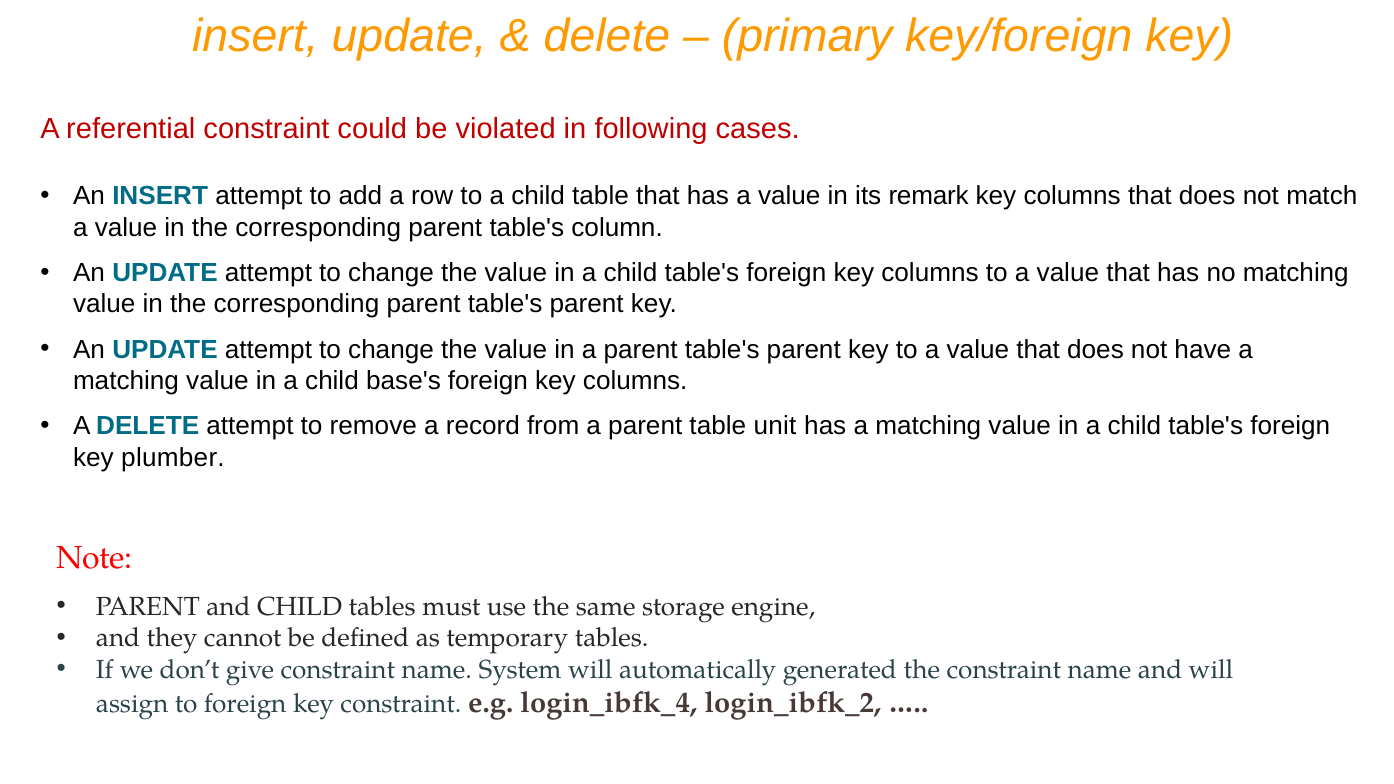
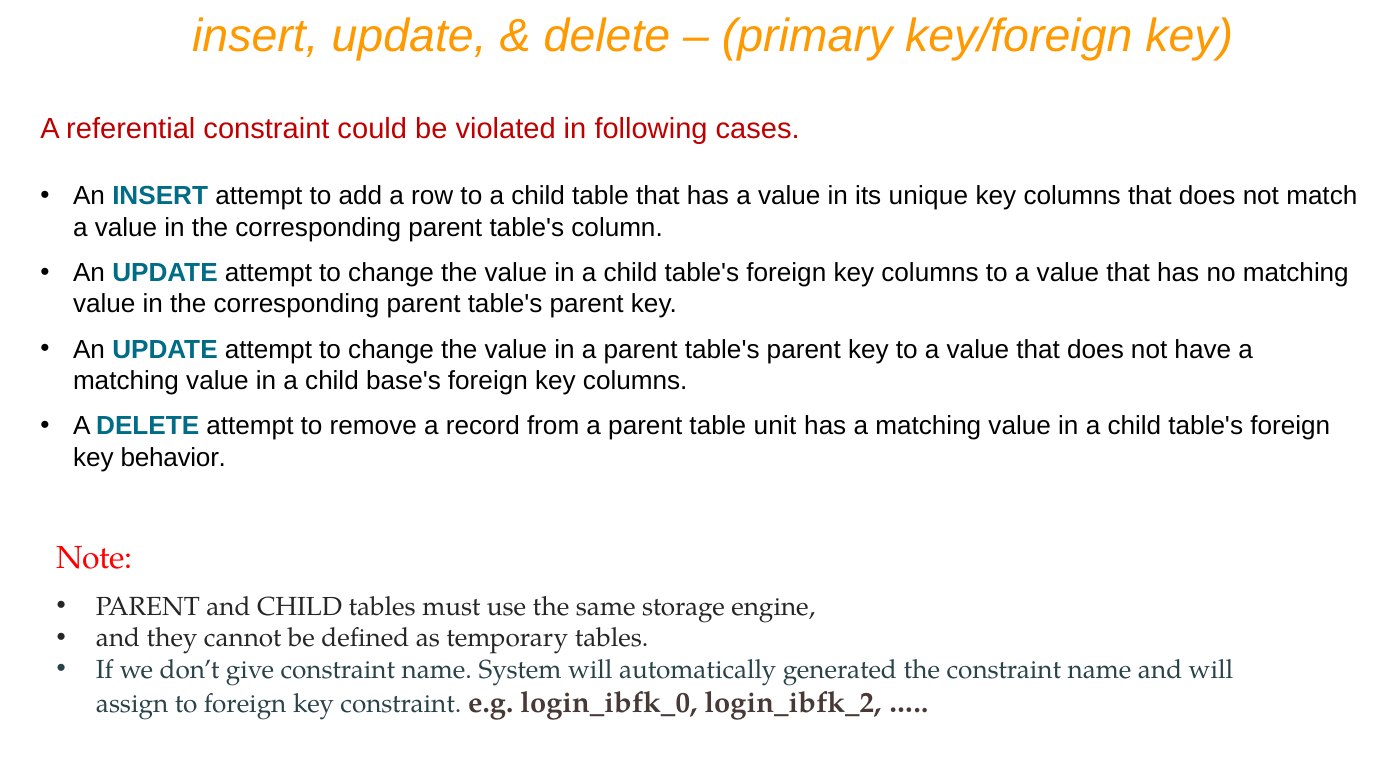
remark: remark -> unique (928, 196)
plumber: plumber -> behavior (173, 458)
login_ibfk_4: login_ibfk_4 -> login_ibfk_0 (609, 703)
